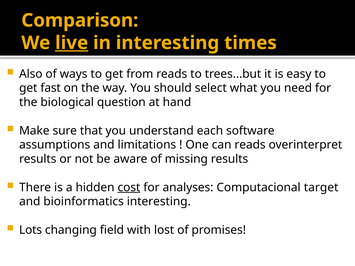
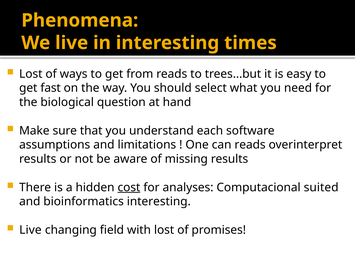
Comparison: Comparison -> Phenomena (80, 20)
live underline: present -> none (72, 43)
Also: Also -> Lost (31, 74)
target: target -> suited (321, 188)
Lots: Lots -> Live (30, 230)
